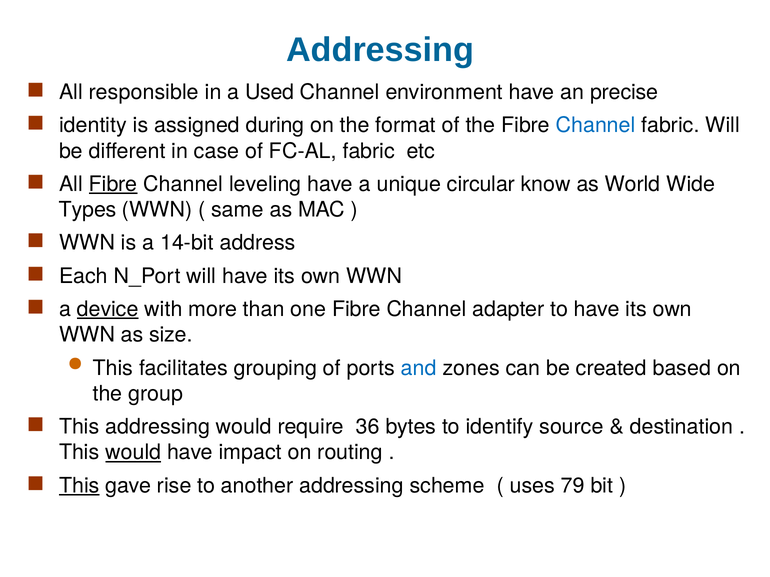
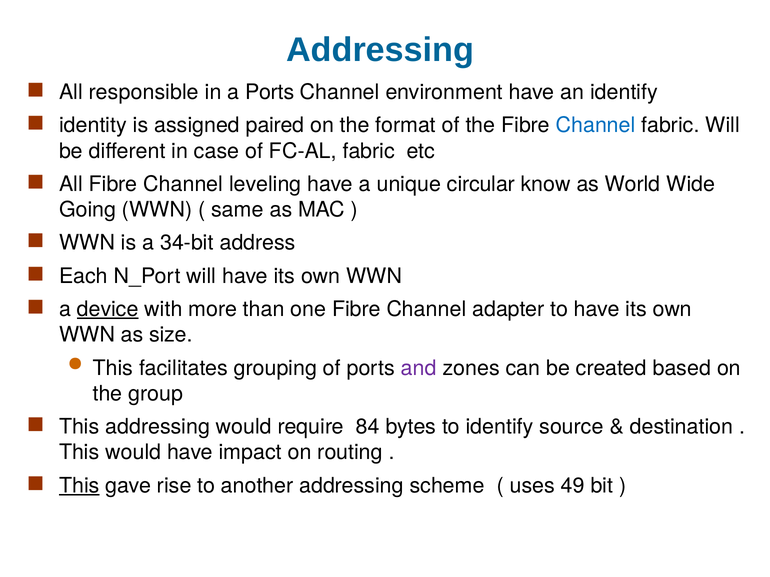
a Used: Used -> Ports (270, 92)
an precise: precise -> identify (624, 92)
during: during -> paired (275, 125)
Fibre underline: present -> none (113, 184)
Types: Types -> Going (88, 210)
14-bit: 14-bit -> 34-bit (187, 243)
and colour: blue -> purple (419, 368)
36: 36 -> 84 (368, 427)
would underline: present -> none (133, 453)
79: 79 -> 49 (573, 486)
